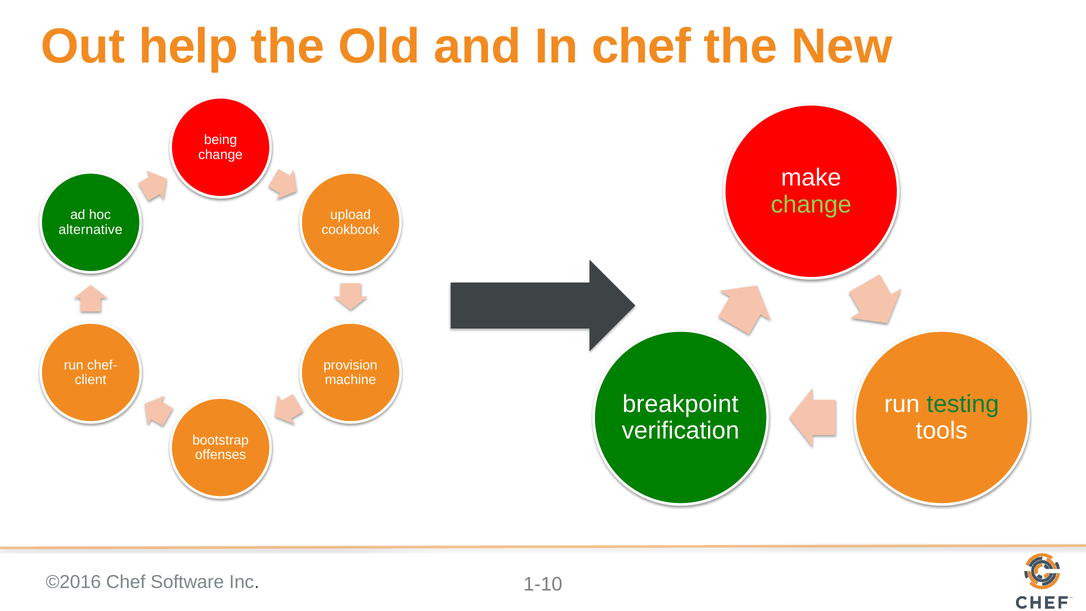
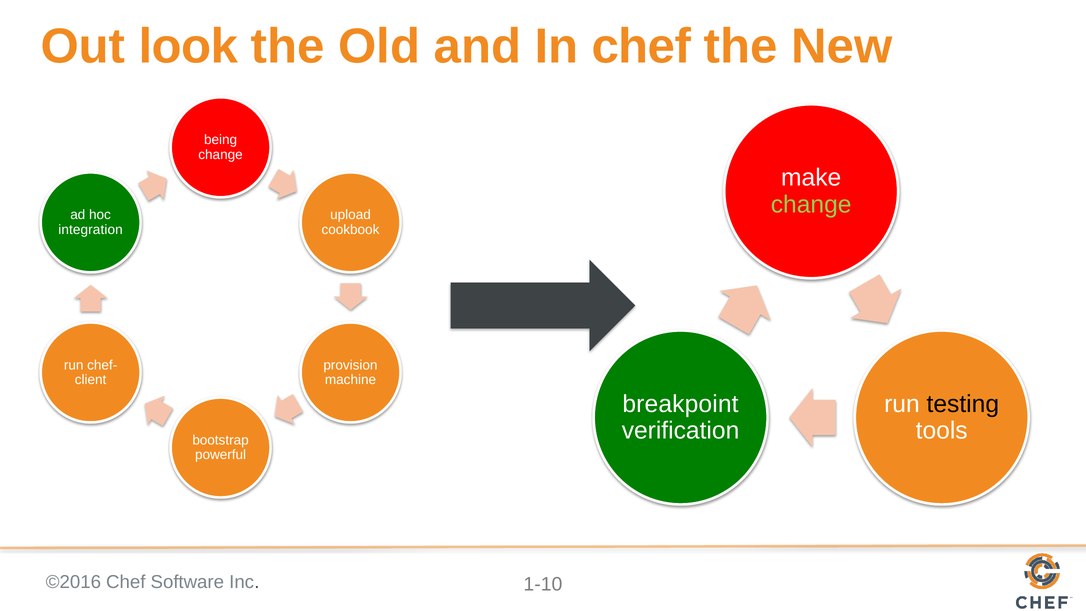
help: help -> look (188, 47)
alternative: alternative -> integration (90, 230)
testing colour: green -> black (963, 404)
offenses: offenses -> powerful (221, 455)
